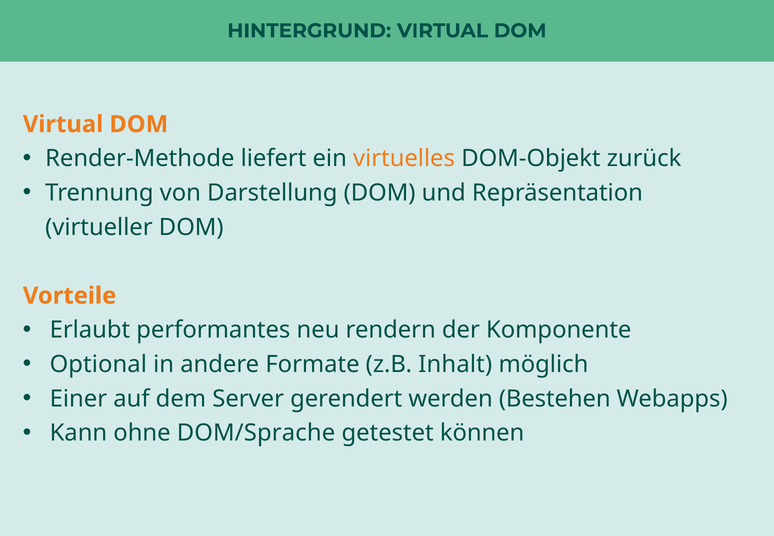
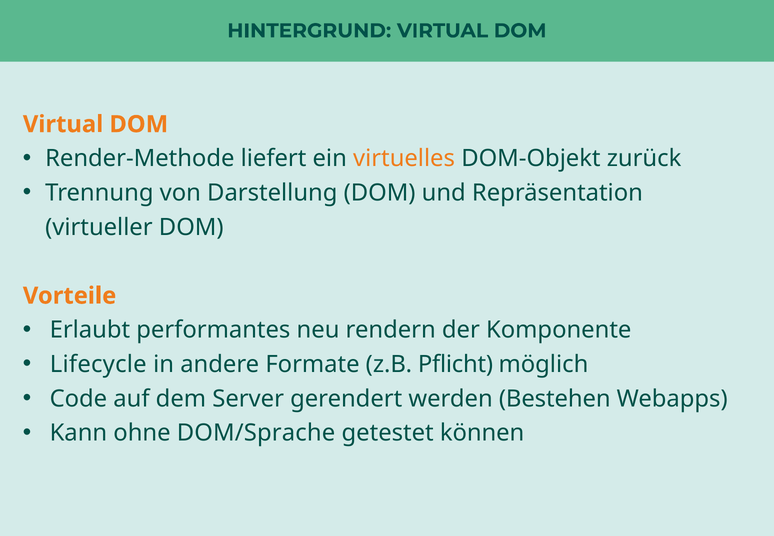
Optional: Optional -> Lifecycle (98, 364)
Inhalt: Inhalt -> Pflicht (455, 364)
Einer: Einer -> Code (78, 399)
